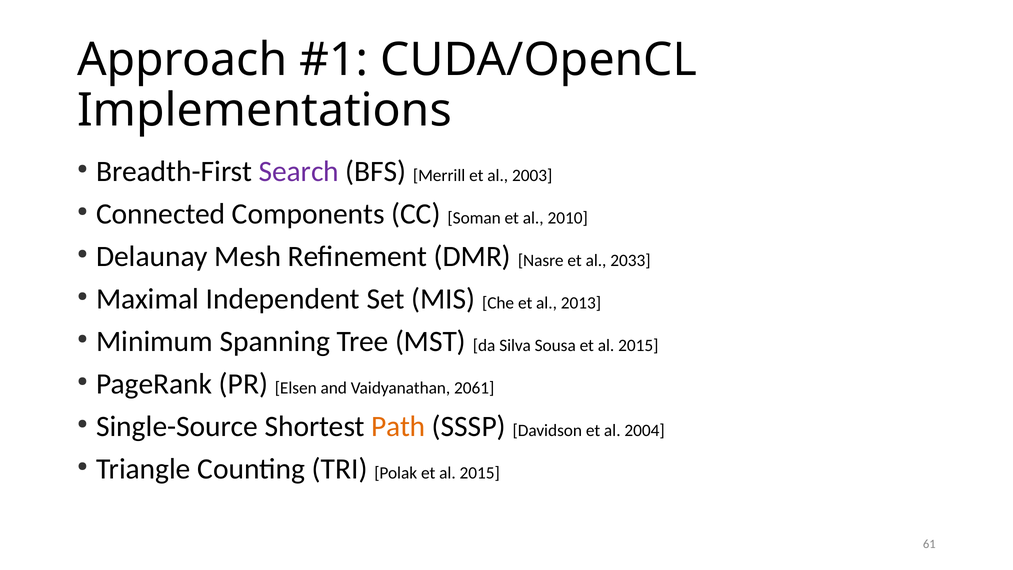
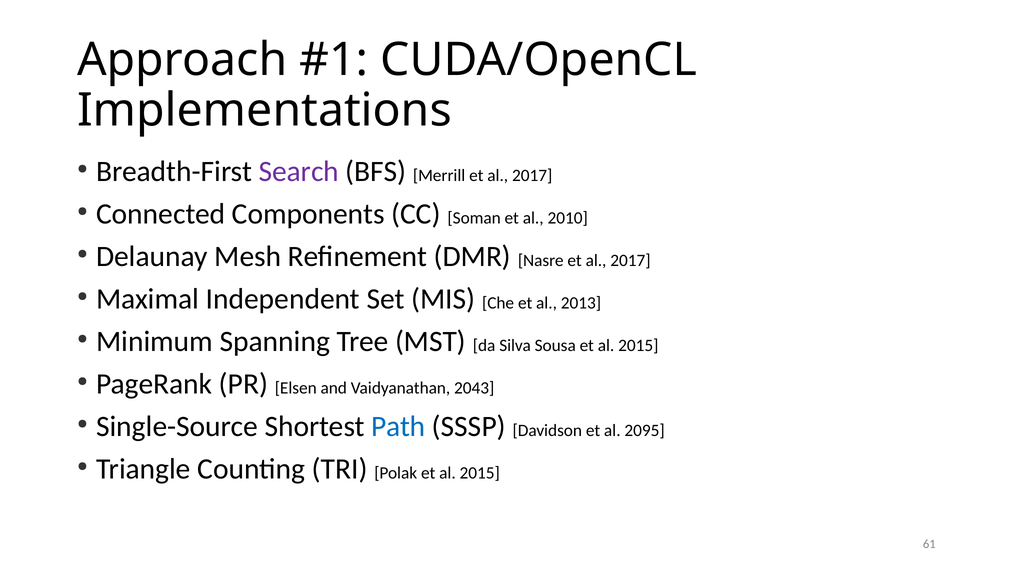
Merrill et al 2003: 2003 -> 2017 (532, 175)
Nasre et al 2033: 2033 -> 2017 (630, 260)
2061: 2061 -> 2043 (474, 388)
Path colour: orange -> blue (398, 426)
2004: 2004 -> 2095 (645, 430)
